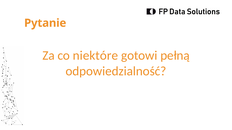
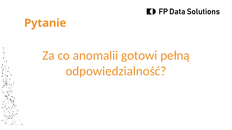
niektóre: niektóre -> anomalii (96, 56)
